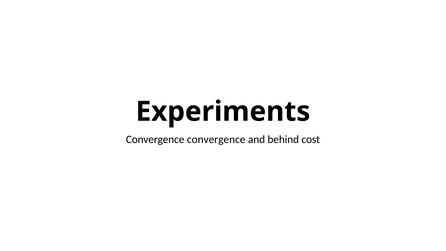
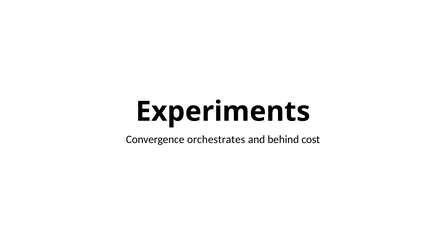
Convergence convergence: convergence -> orchestrates (216, 139)
